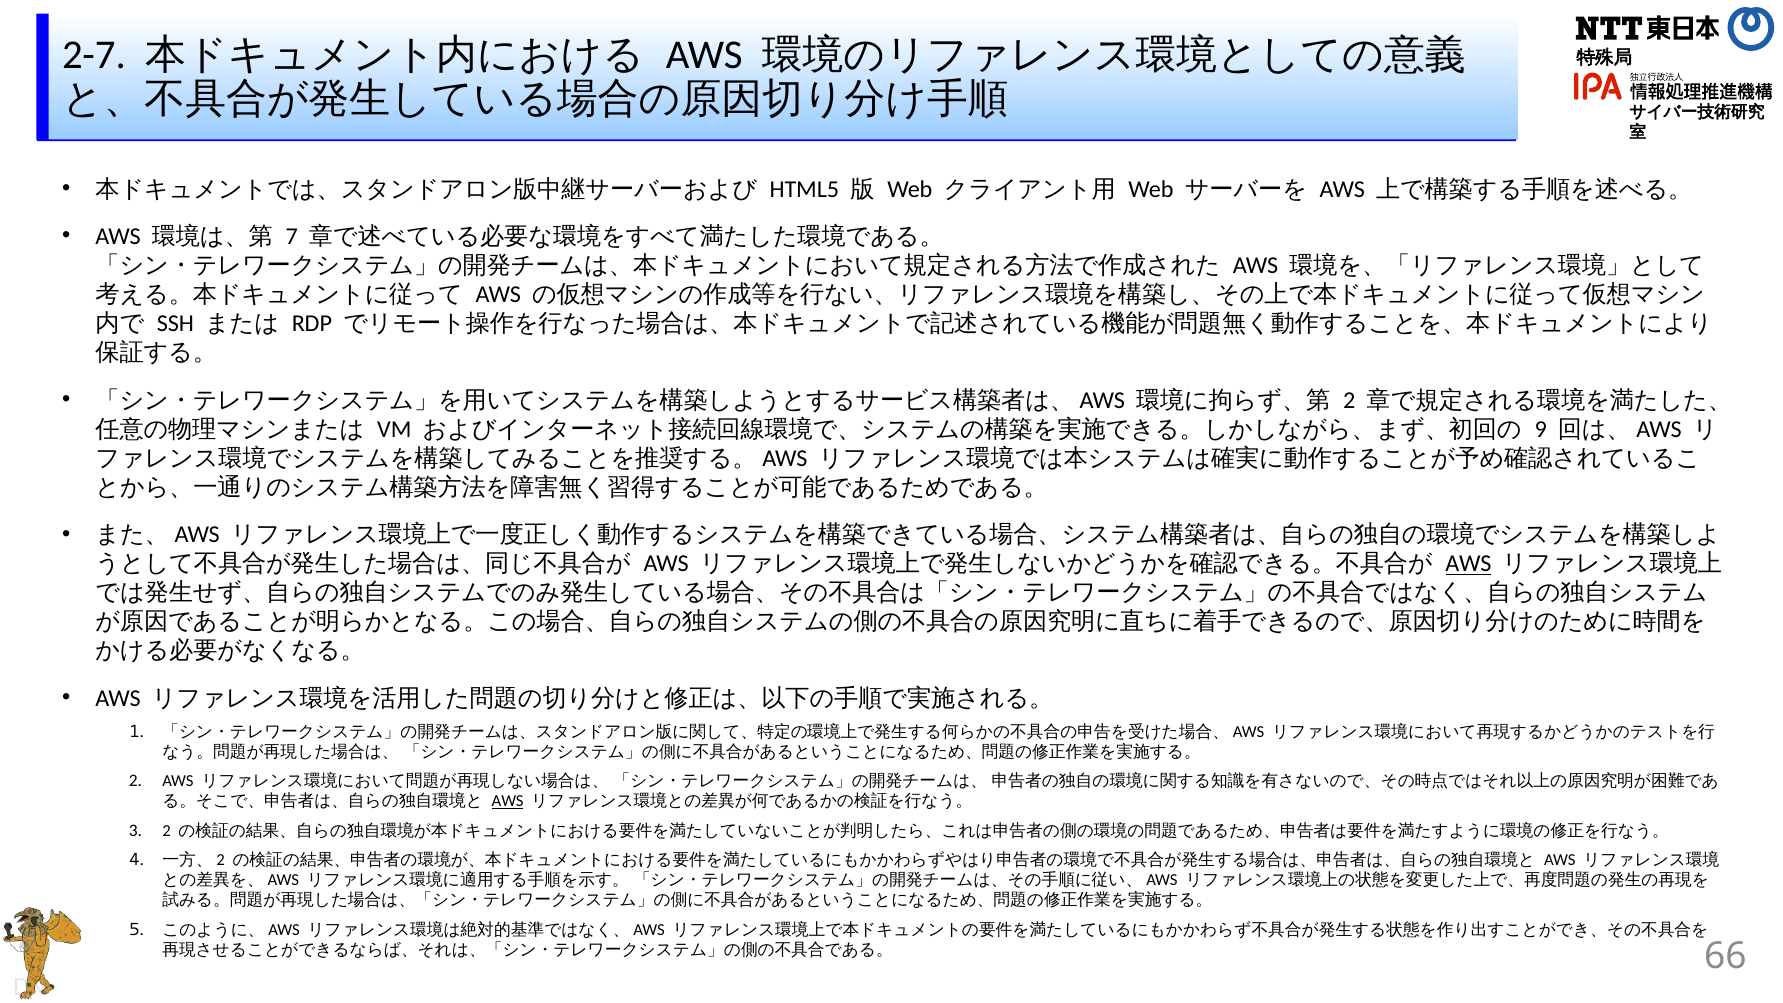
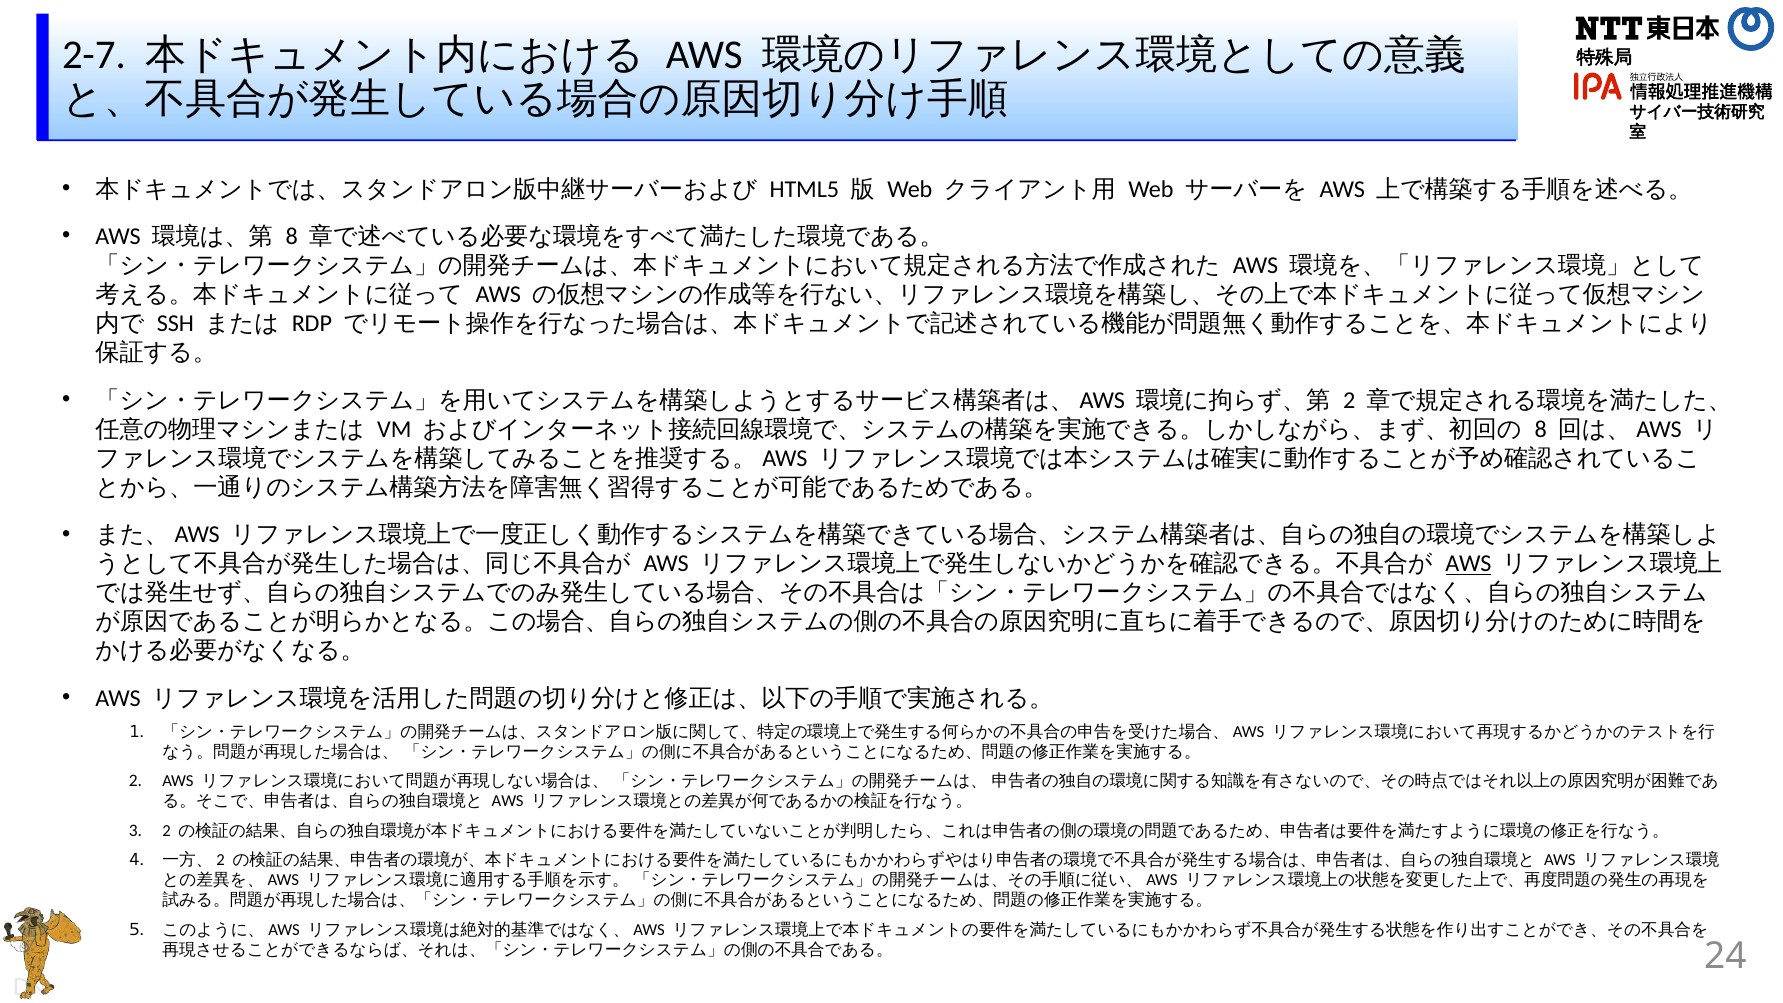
7: 7 -> 8 (292, 237)
9: 9 -> 8 (1541, 429)
AWS underline: present -> none (508, 801)
66: 66 -> 24 (1725, 956)
